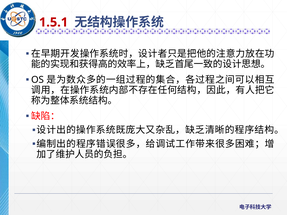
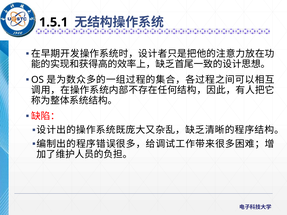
1.5.1 colour: red -> black (54, 22)
